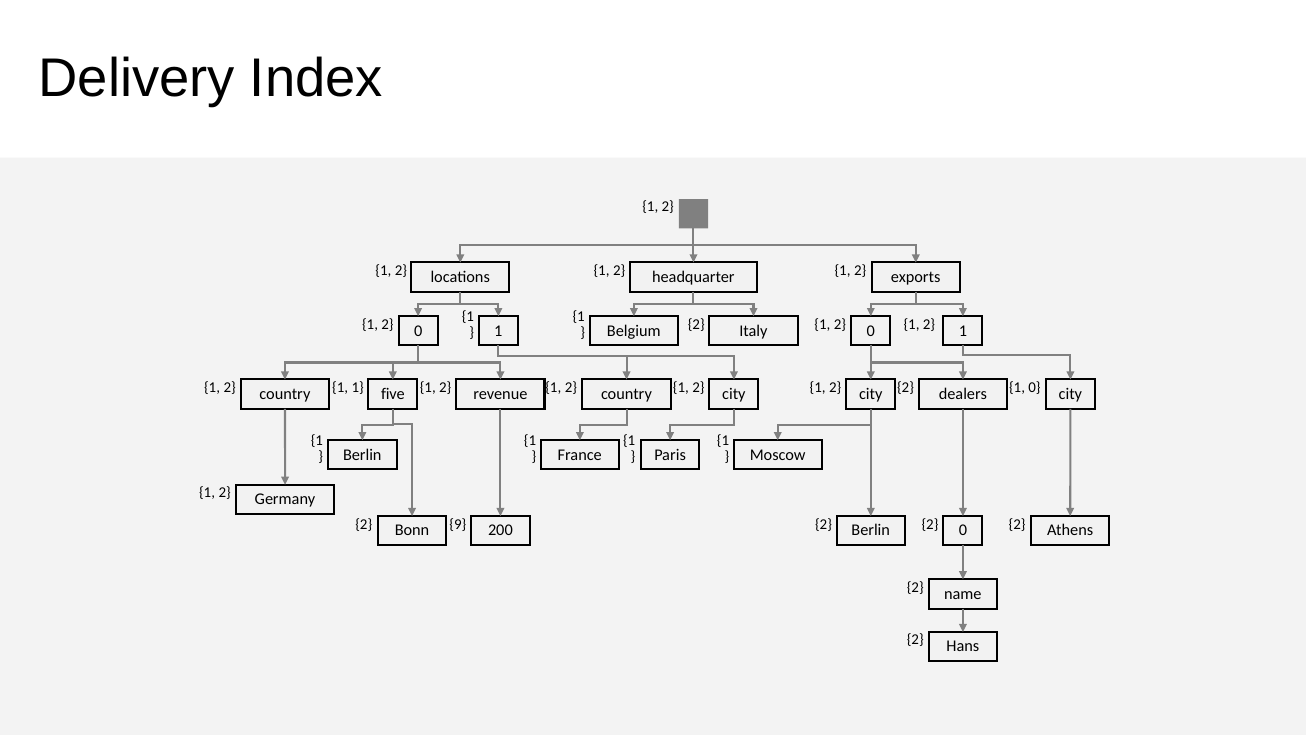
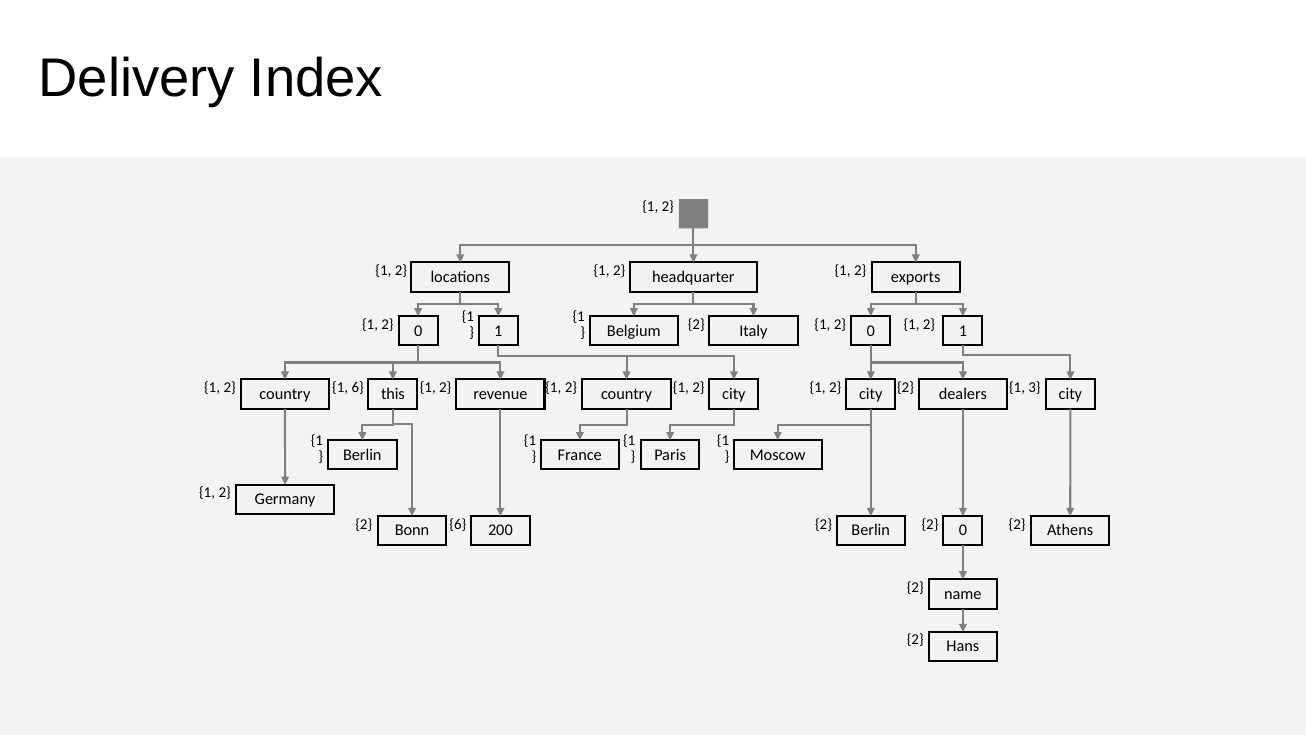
2 1 1: 1 -> 6 (358, 387)
1 0: 0 -> 3 (1035, 387)
five: five -> this (393, 394)
2 9: 9 -> 6 (458, 524)
